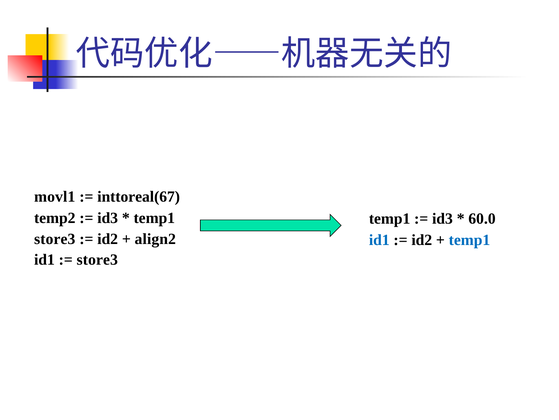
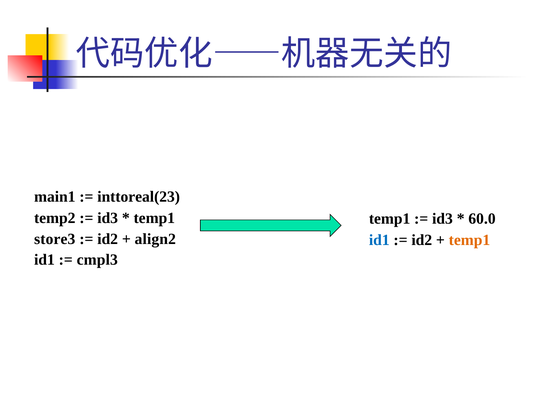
movl1: movl1 -> main1 (55, 196)
inttoreal(67: inttoreal(67 -> inttoreal(23 (139, 196)
temp1 colour: blue -> orange (469, 240)
store3: store3 -> cmpl3 (97, 259)
